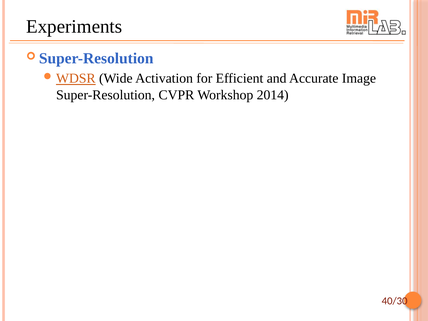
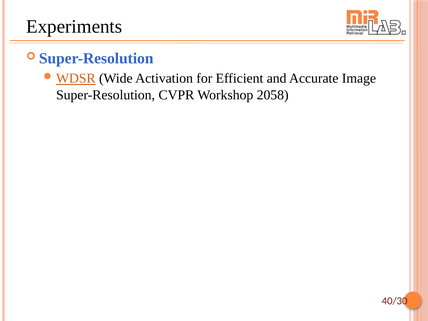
2014: 2014 -> 2058 (273, 95)
